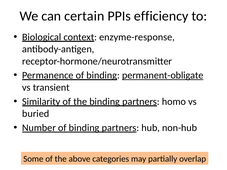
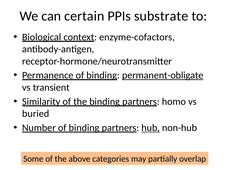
efficiency: efficiency -> substrate (161, 16)
enzyme-response: enzyme-response -> enzyme-cofactors (137, 37)
hub underline: none -> present (151, 128)
